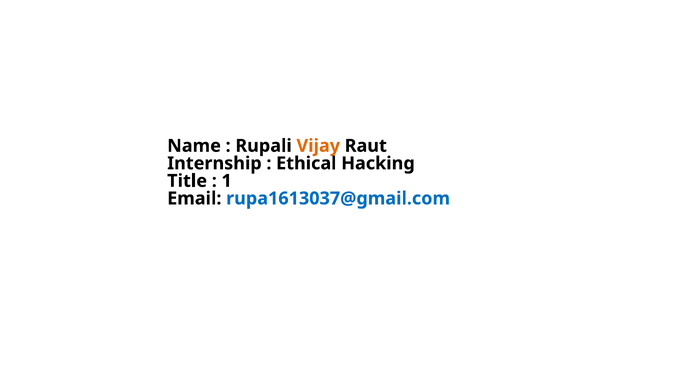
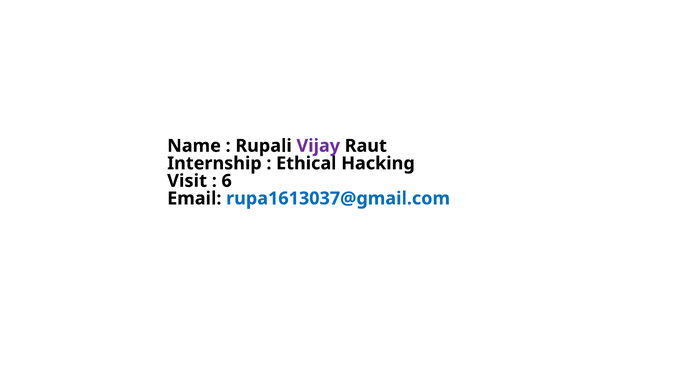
Vijay colour: orange -> purple (318, 146)
Title: Title -> Visit (187, 181)
1: 1 -> 6 (227, 181)
